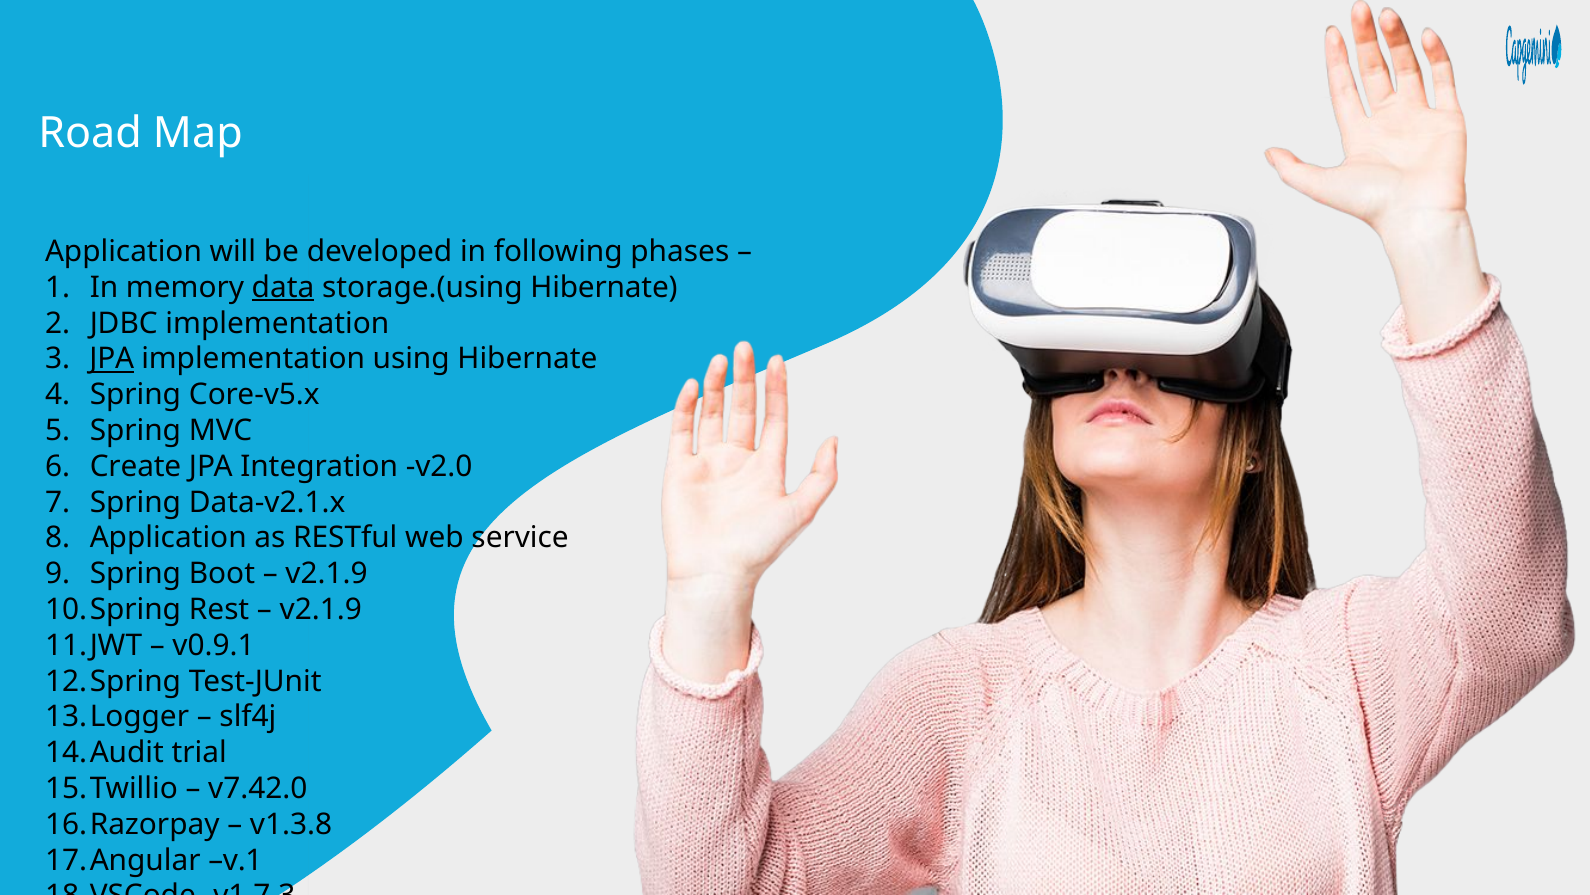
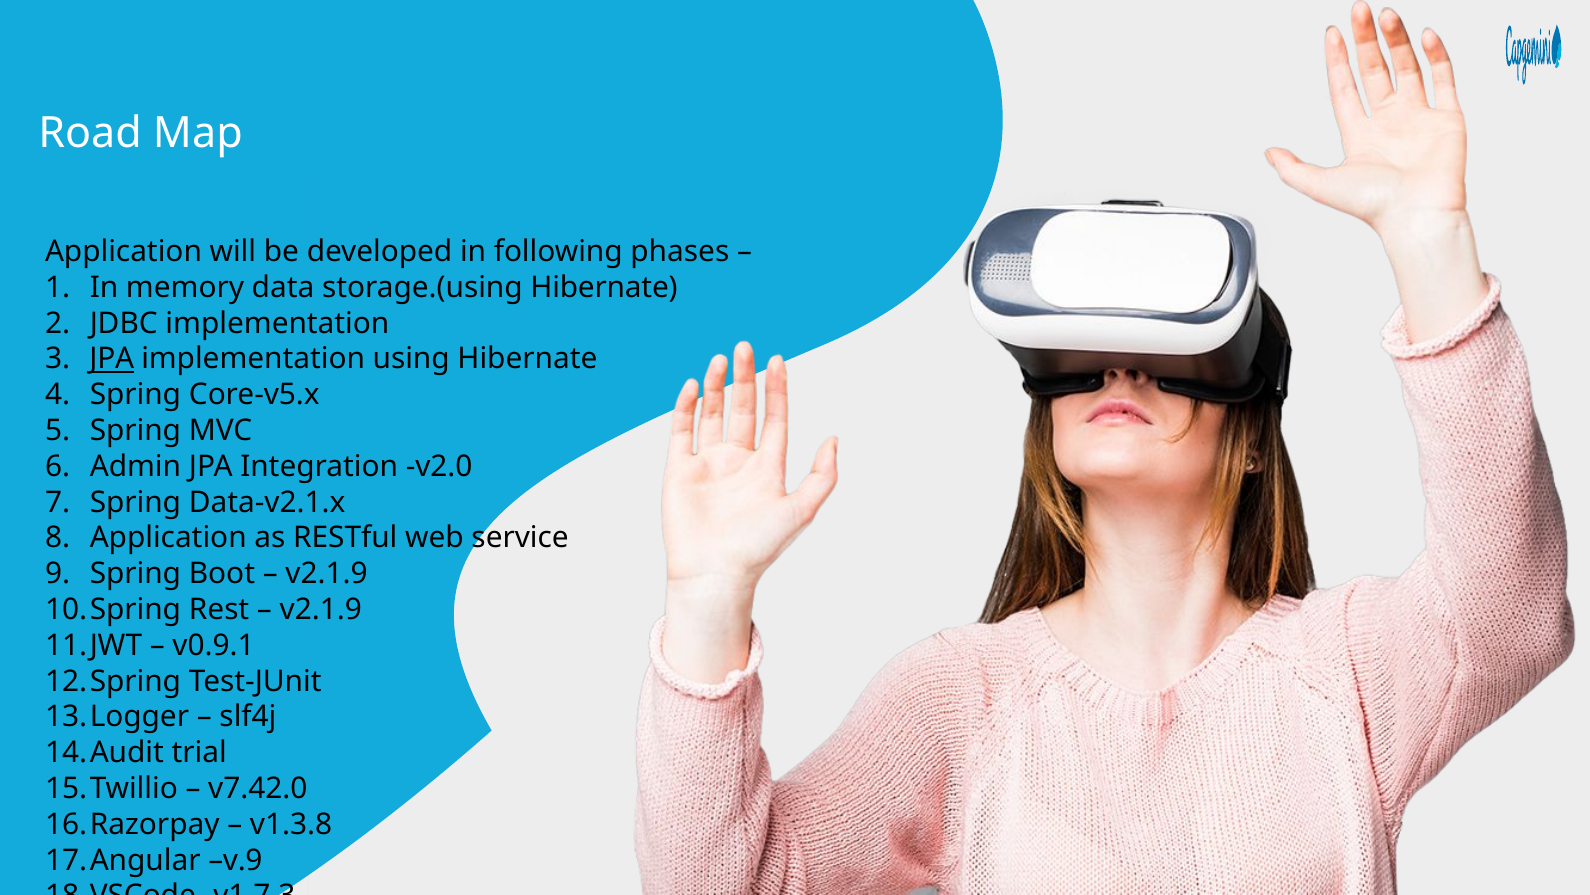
data underline: present -> none (283, 287)
Create: Create -> Admin (135, 466)
v.1: v.1 -> v.9 (235, 860)
